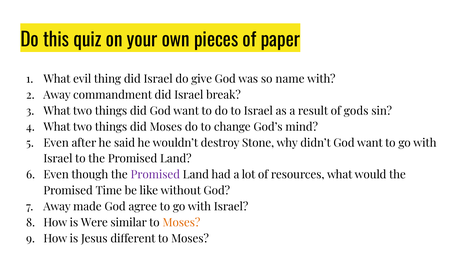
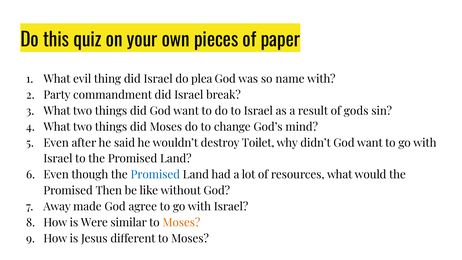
give: give -> plea (202, 79)
Away: Away -> Party (57, 95)
Stone: Stone -> Toilet (258, 143)
Promised colour: purple -> blue (155, 175)
Time: Time -> Then (109, 191)
